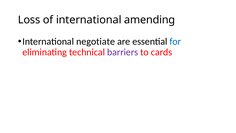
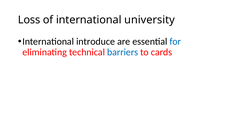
amending: amending -> university (150, 20)
negotiate: negotiate -> introduce (96, 41)
barriers colour: purple -> blue (123, 52)
